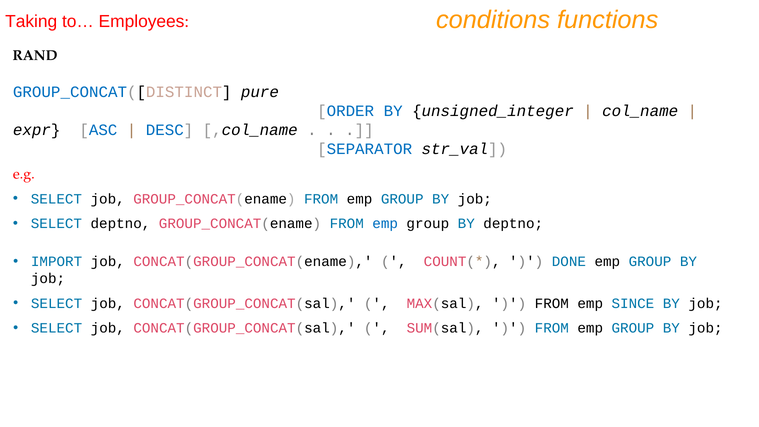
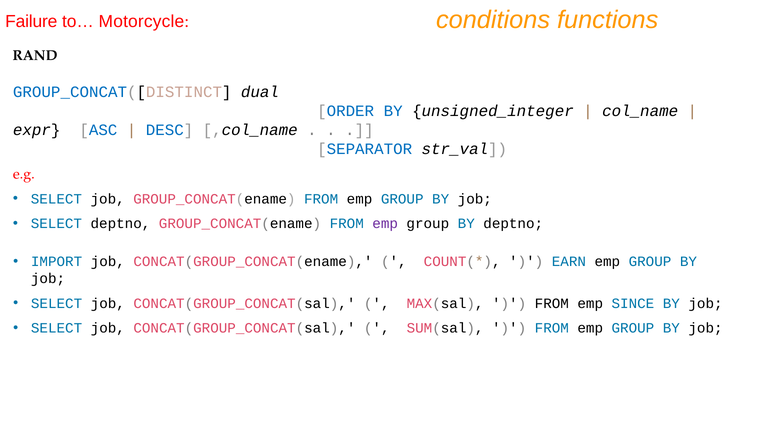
Taking: Taking -> Failure (31, 22)
Employees: Employees -> Motorcycle (141, 22)
pure: pure -> dual (260, 92)
emp colour: blue -> purple (385, 224)
DONE: DONE -> EARN (569, 262)
